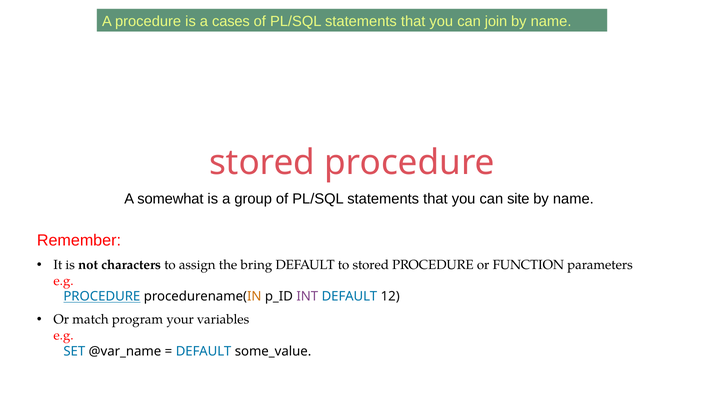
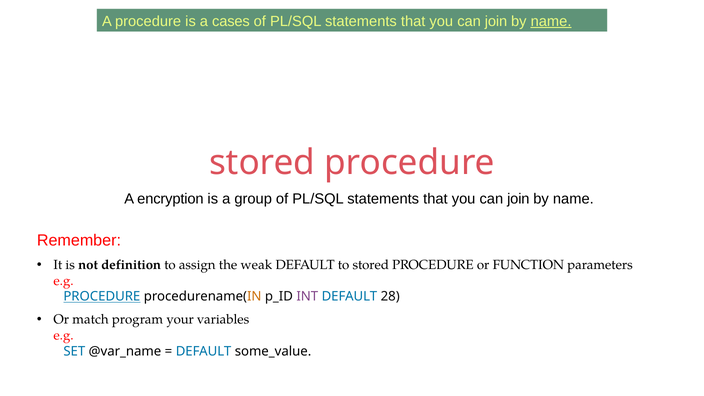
name underline: none -> present (551, 21)
somewhat: somewhat -> encryption (170, 199)
site: site -> join (518, 199)
characters: characters -> definition (131, 265)
bring: bring -> weak (256, 265)
12: 12 -> 28 (390, 297)
